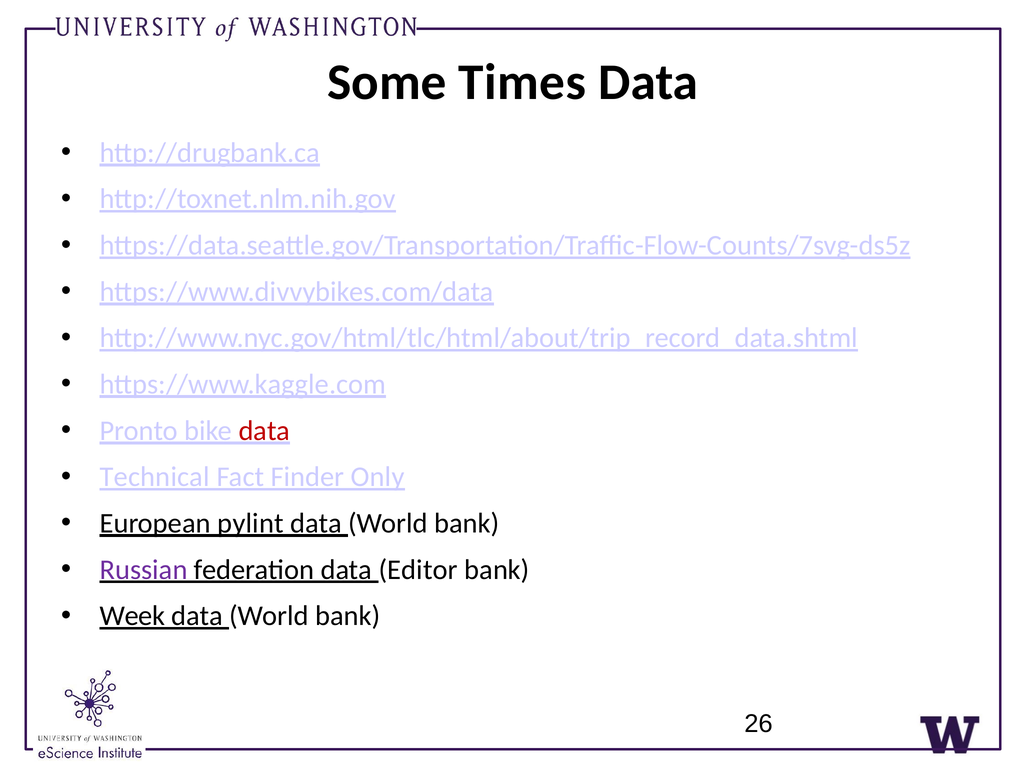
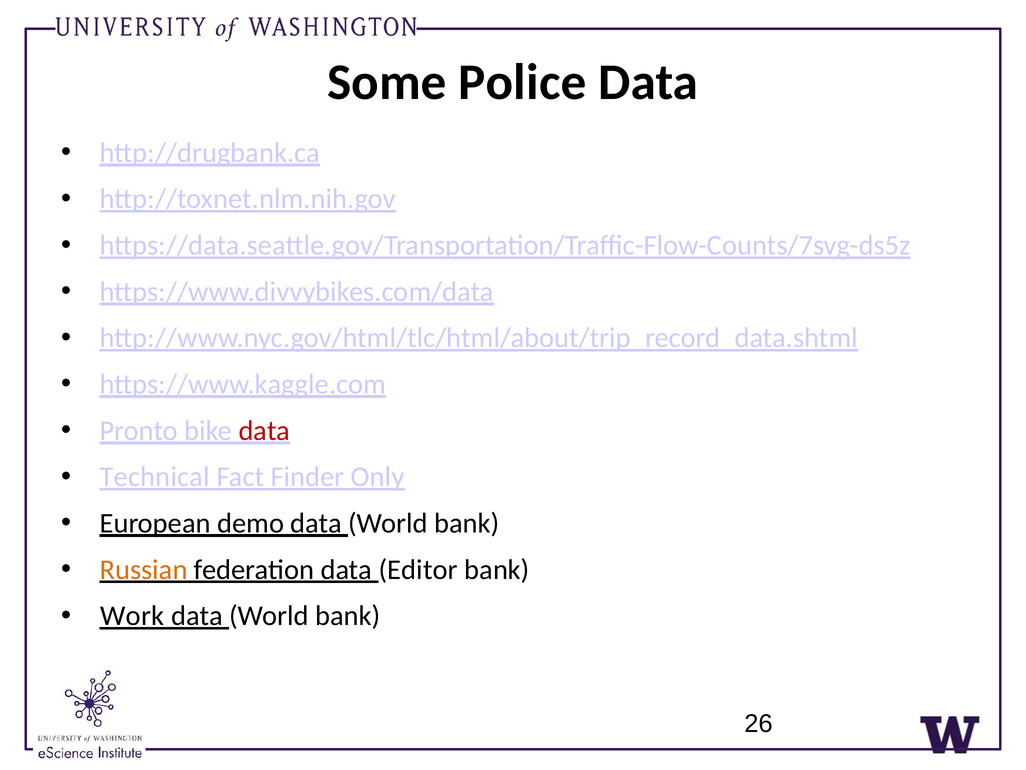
Times: Times -> Police (522, 82)
pylint: pylint -> demo (251, 523)
Russian colour: purple -> orange (144, 569)
Week: Week -> Work (132, 616)
